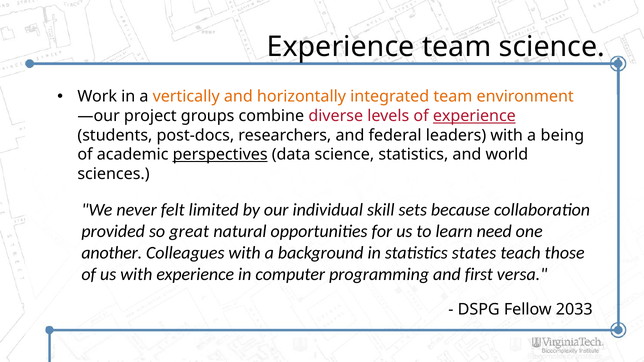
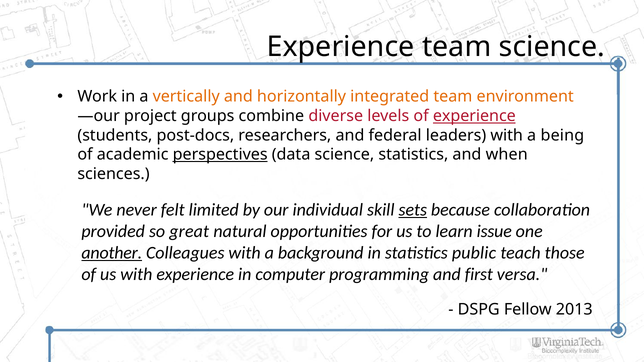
world: world -> when (507, 155)
sets underline: none -> present (413, 210)
need: need -> issue (494, 231)
another underline: none -> present (112, 253)
states: states -> public (474, 253)
2033: 2033 -> 2013 (574, 310)
